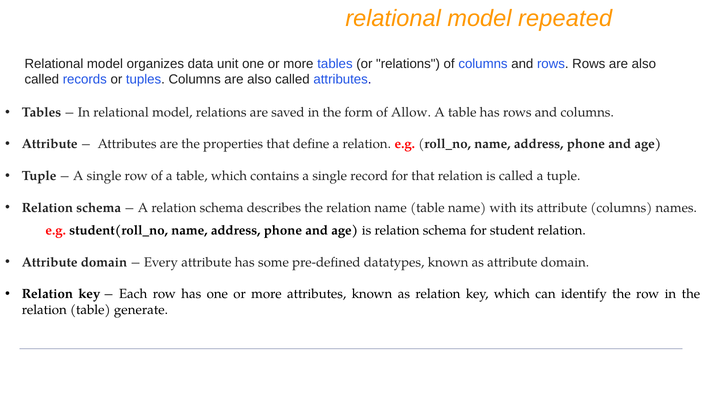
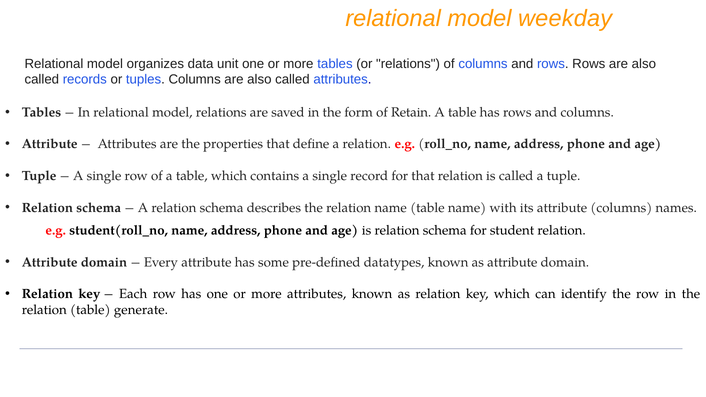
repeated: repeated -> weekday (565, 18)
Allow: Allow -> Retain (411, 112)
